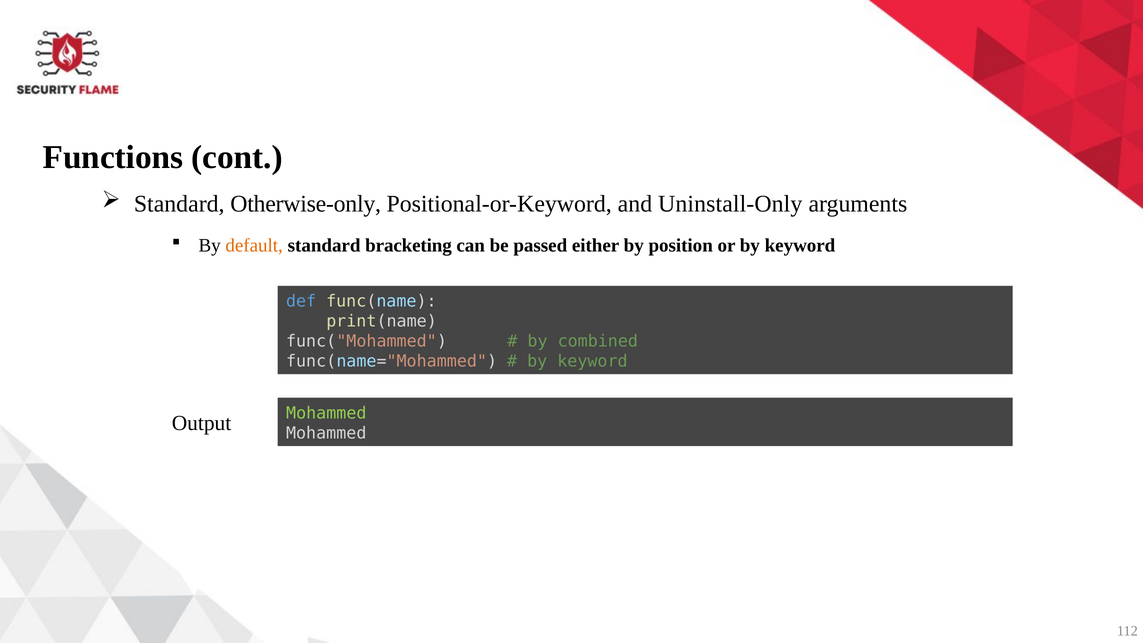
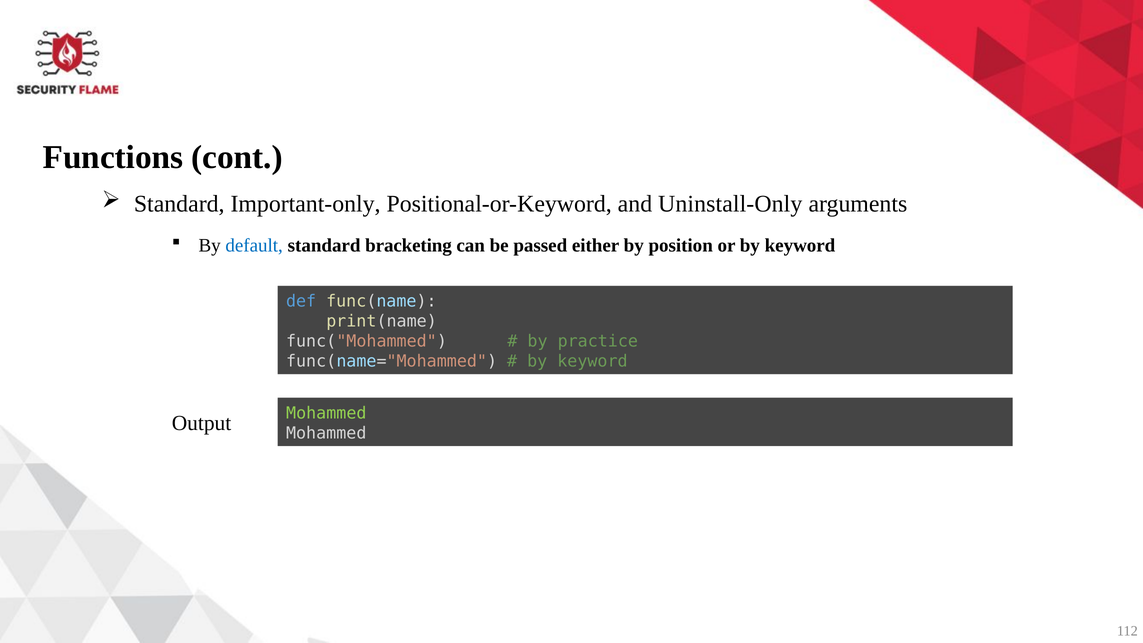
Otherwise-only: Otherwise-only -> Important-only (306, 204)
default colour: orange -> blue (254, 246)
combined: combined -> practice (598, 341)
